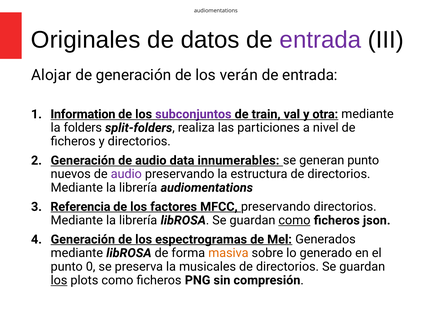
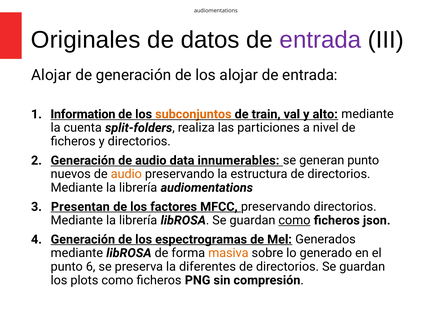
los verán: verán -> alojar (239, 75)
subconjuntos colour: purple -> orange (193, 114)
otra: otra -> alto (325, 114)
folders: folders -> cuenta (83, 128)
audio colour: purple -> orange (126, 174)
Referencia: Referencia -> Presentan (80, 206)
0: 0 -> 6 (91, 266)
musicales: musicales -> diferentes (208, 266)
los underline: present -> none (59, 280)
